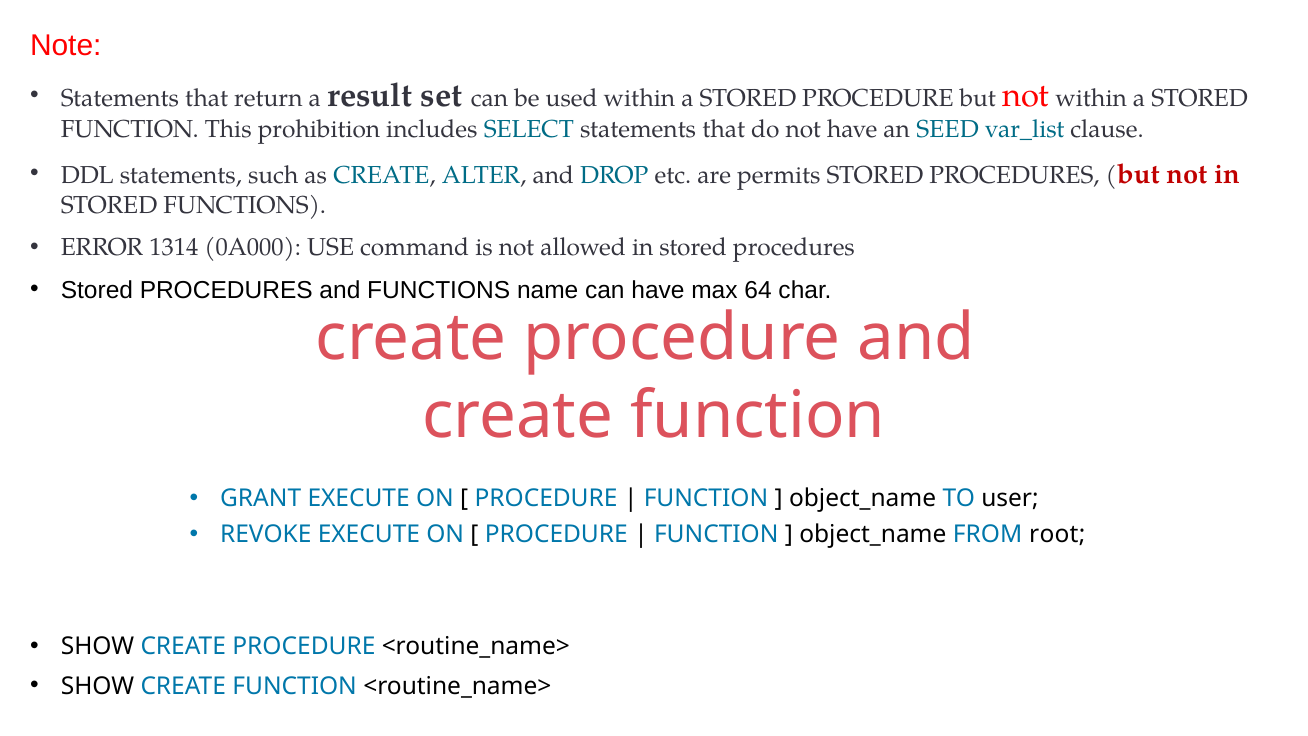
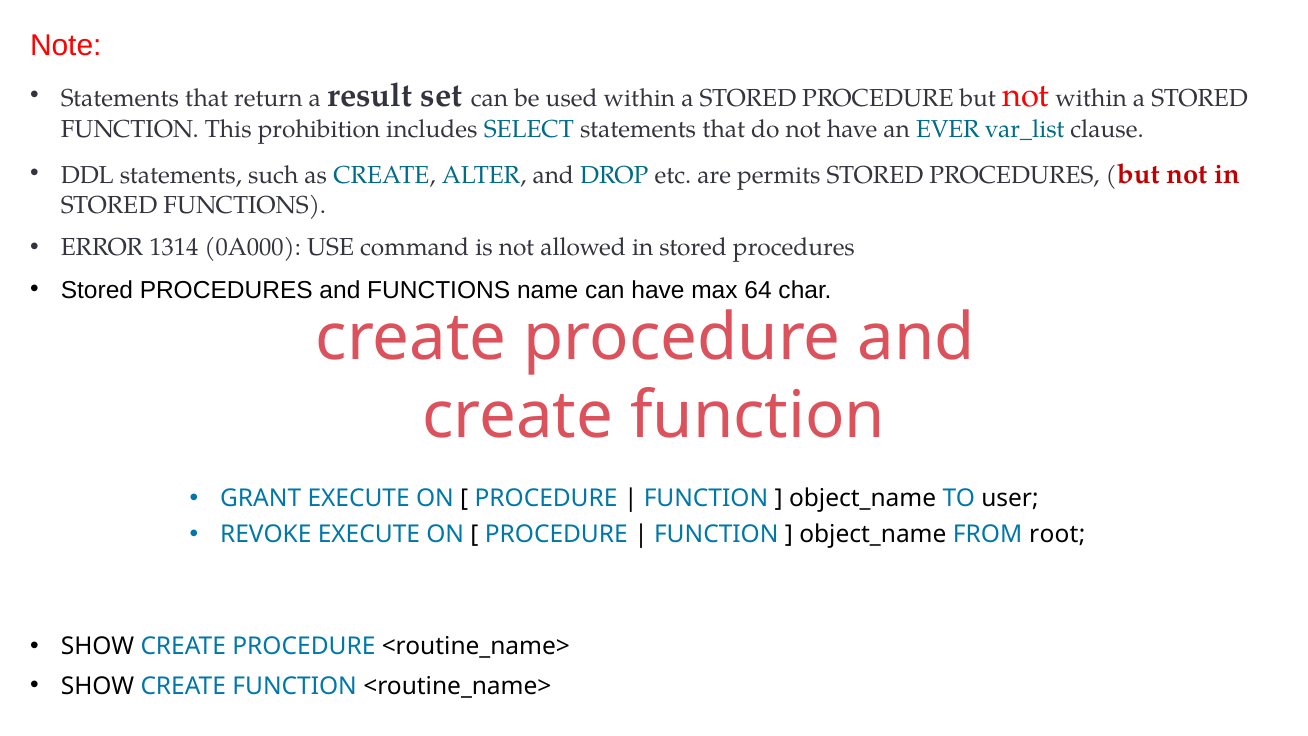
SEED: SEED -> EVER (948, 130)
